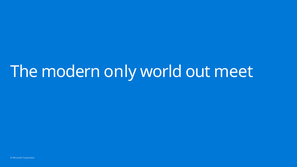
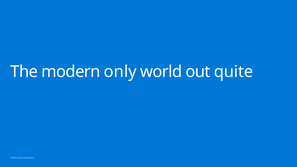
meet: meet -> quite (233, 72)
